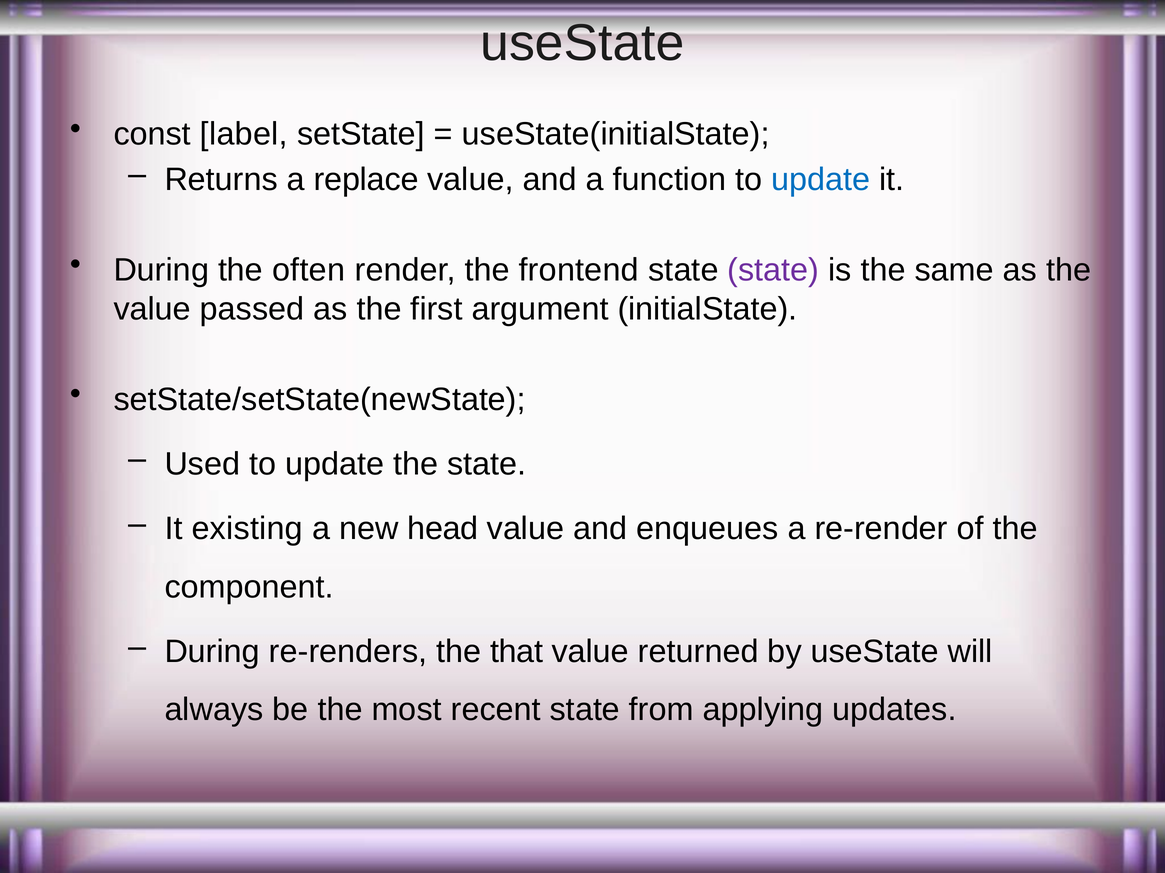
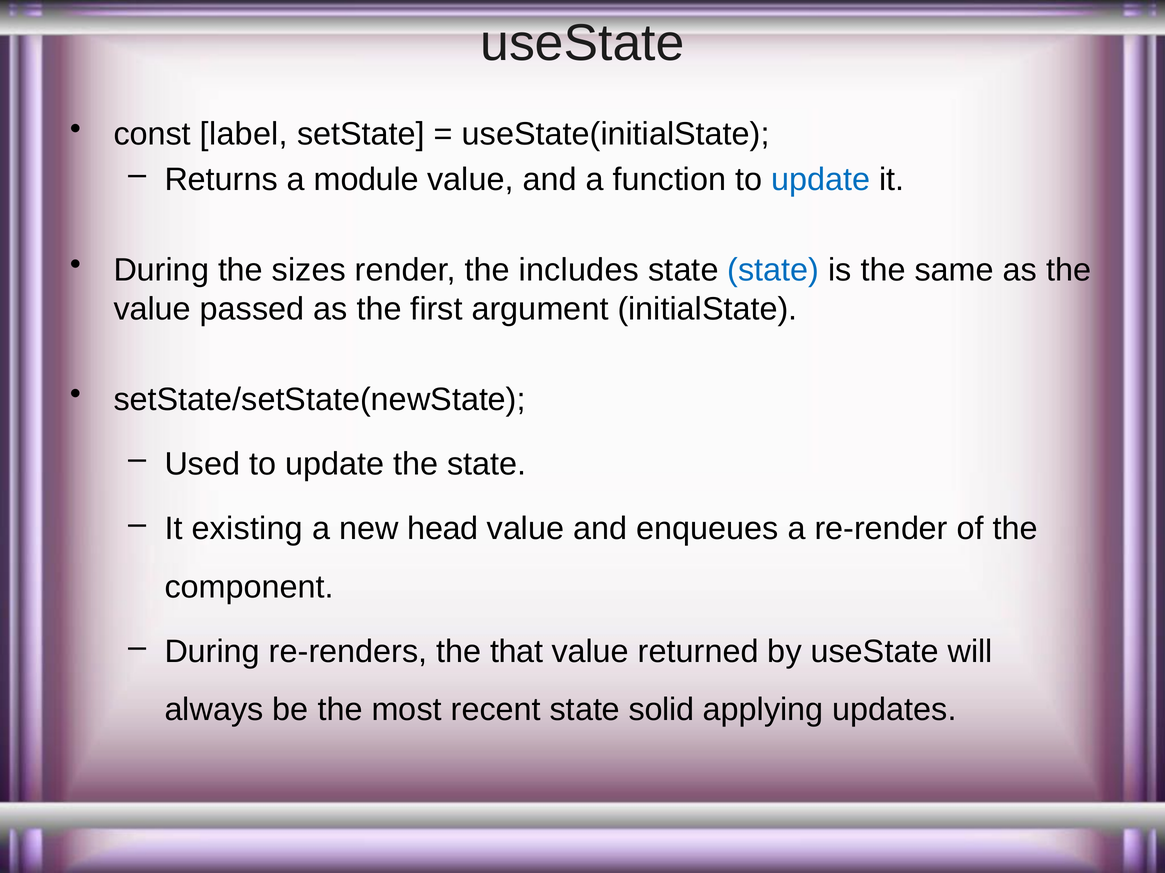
replace: replace -> module (366, 180)
often: often -> sizes (309, 270)
frontend: frontend -> includes (579, 270)
state colour: purple -> blue (773, 270)
from: from -> solid (662, 710)
